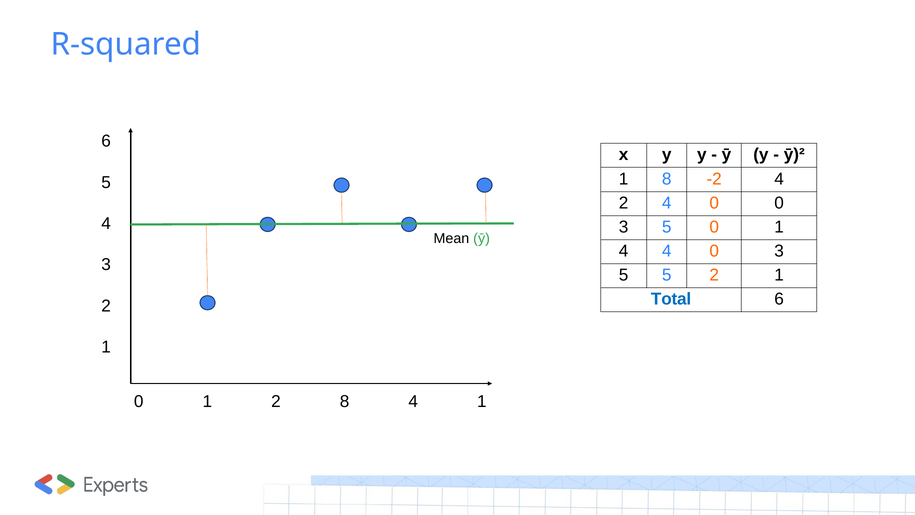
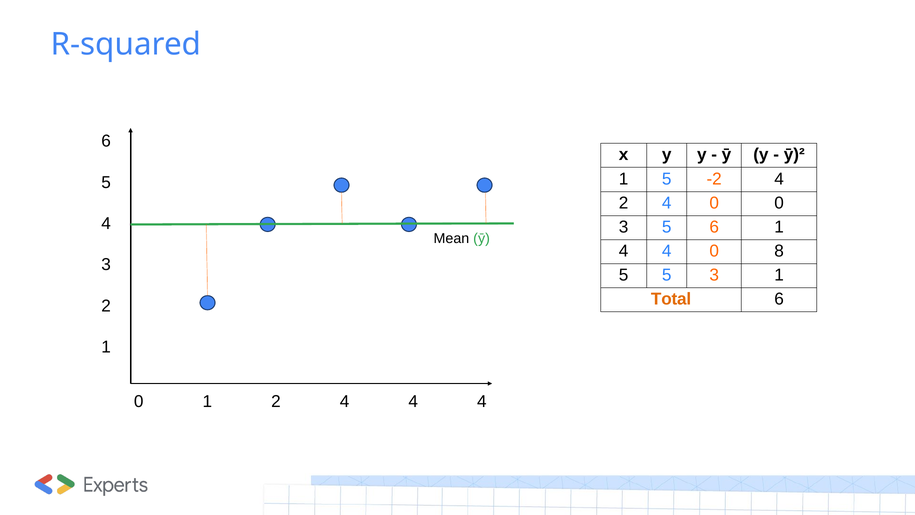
1 8: 8 -> 5 (667, 179)
5 0: 0 -> 6 (714, 227)
4 0 3: 3 -> 8 (779, 251)
5 2: 2 -> 3 (714, 275)
Total colour: blue -> orange (671, 299)
1 2 8: 8 -> 4 (345, 401)
1: 1 -> 4 (482, 401)
